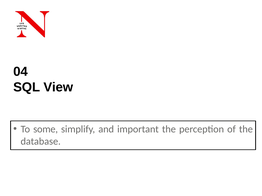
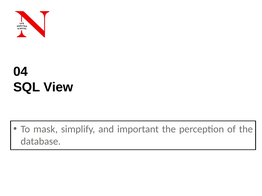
some: some -> mask (46, 129)
